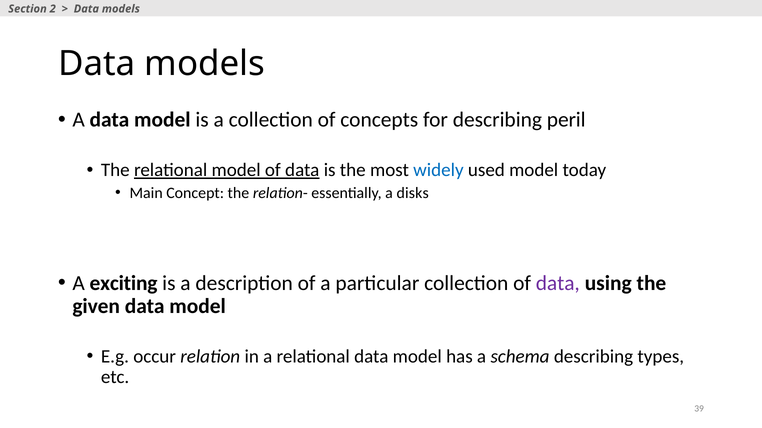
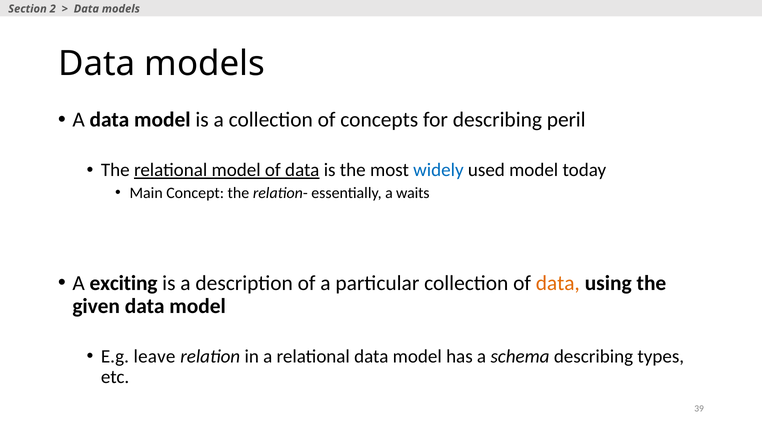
disks: disks -> waits (413, 193)
data colour: purple -> orange (558, 283)
occur: occur -> leave (155, 357)
